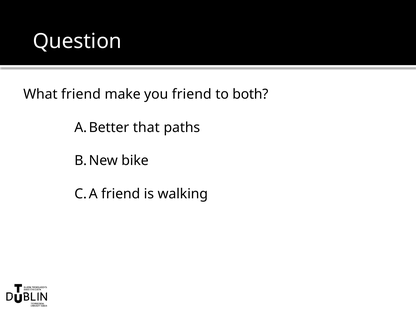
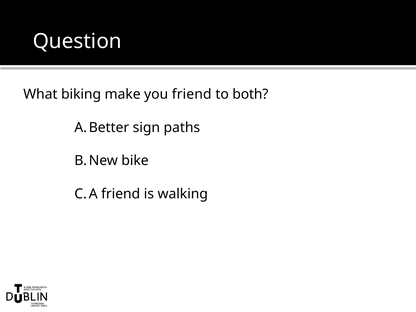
What friend: friend -> biking (81, 94)
that: that -> sign (146, 127)
